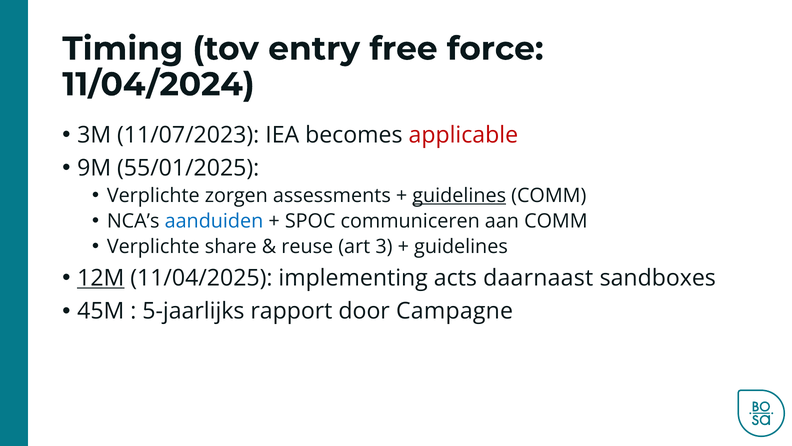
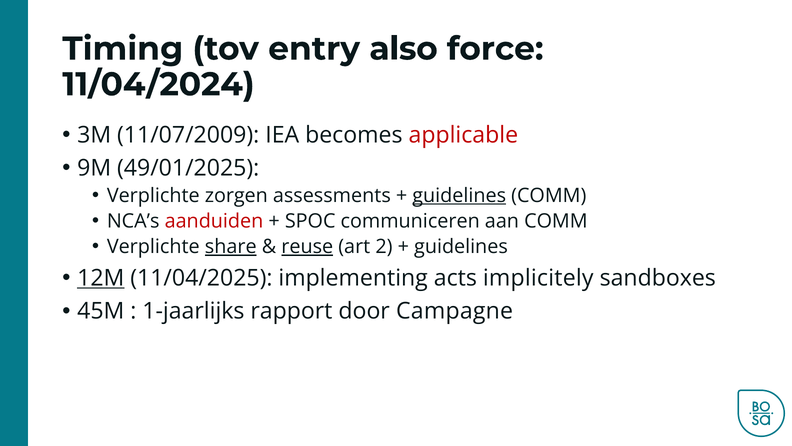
free: free -> also (404, 49)
11/07/2023: 11/07/2023 -> 11/07/2009 (188, 135)
55/01/2025: 55/01/2025 -> 49/01/2025 (188, 168)
aanduiden colour: blue -> red (214, 221)
share underline: none -> present (231, 246)
reuse underline: none -> present (307, 246)
3: 3 -> 2 (384, 246)
daarnaast: daarnaast -> implicitely (538, 278)
5-jaarlijks: 5-jaarlijks -> 1-jaarlijks (193, 311)
